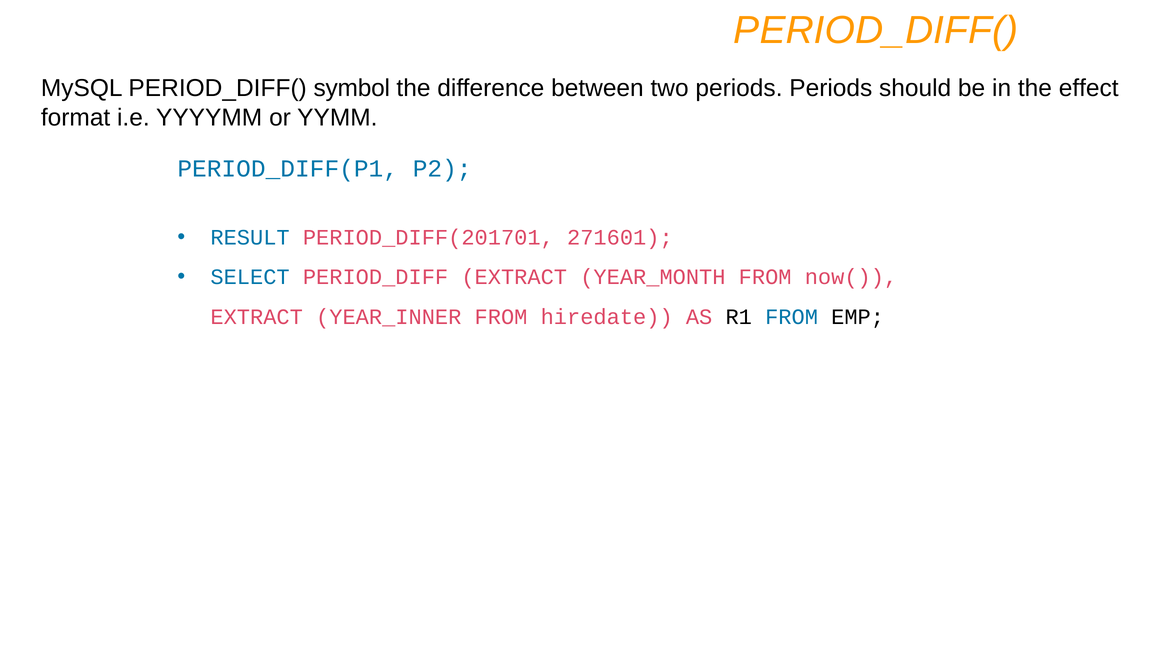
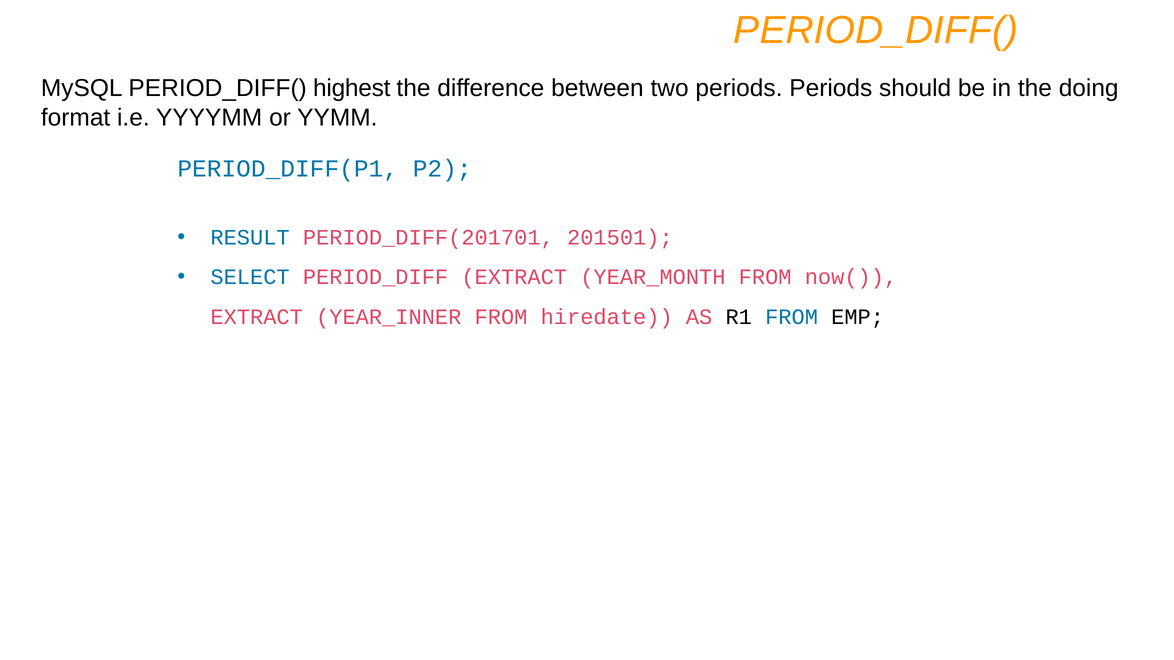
symbol: symbol -> highest (352, 88)
effect: effect -> doing (1089, 88)
271601: 271601 -> 201501 (620, 238)
